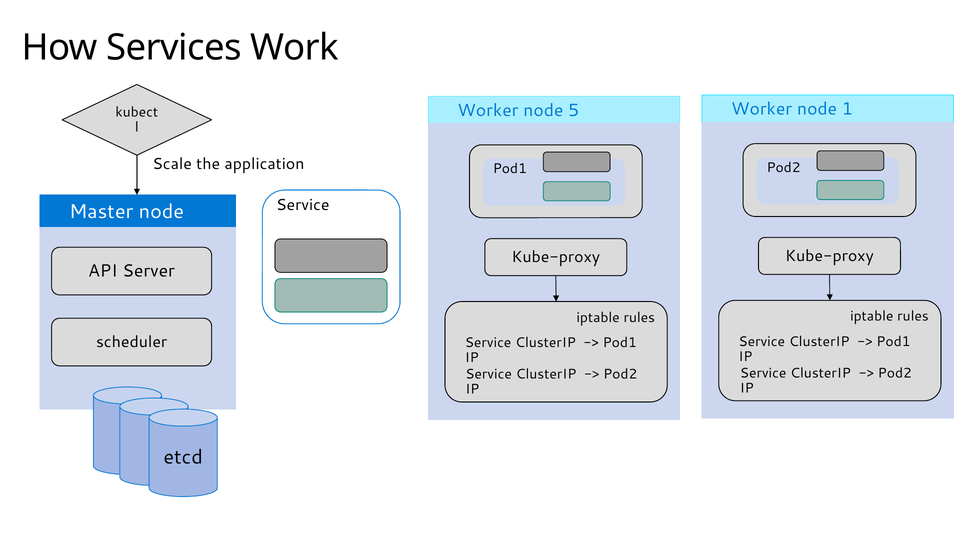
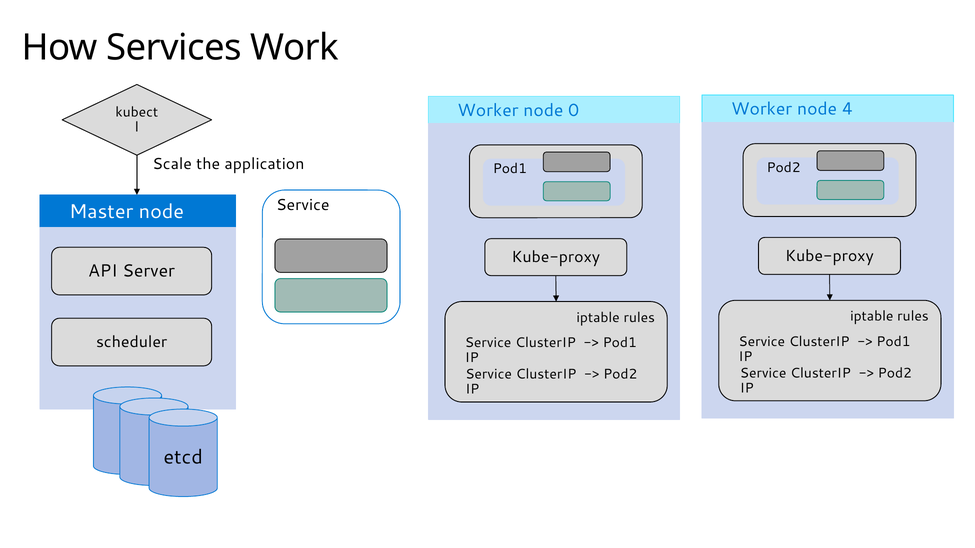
1: 1 -> 4 (847, 109)
5: 5 -> 0 (574, 110)
